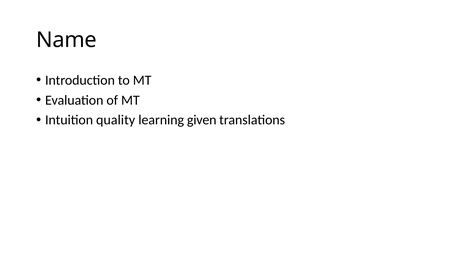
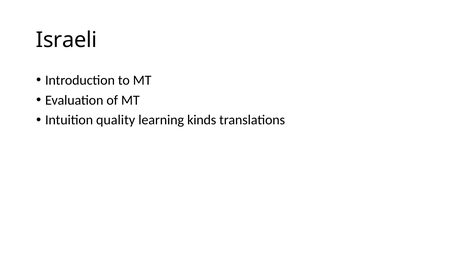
Name: Name -> Israeli (67, 40)
given: given -> kinds (202, 120)
